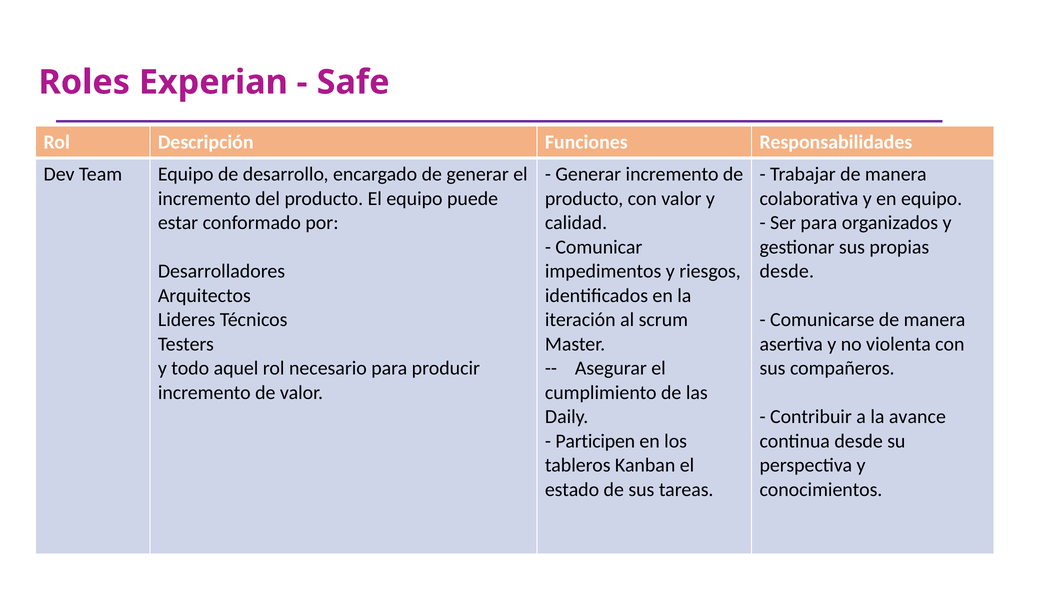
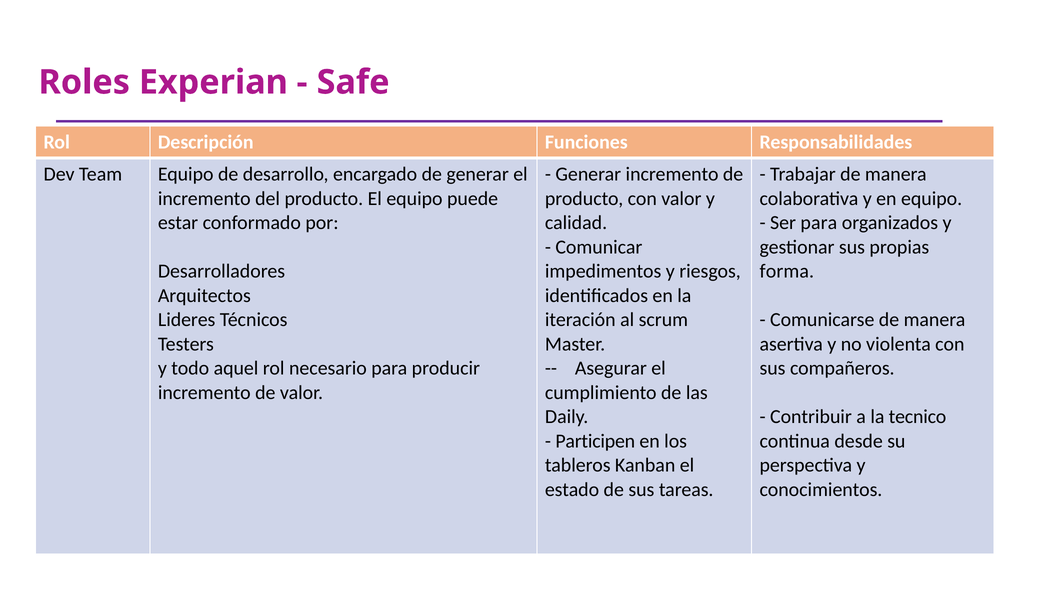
desde: desde -> forma (787, 272)
avance: avance -> tecnico (918, 417)
